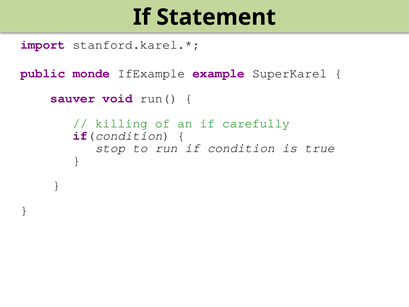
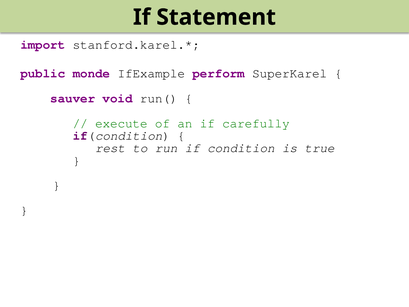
example: example -> perform (219, 73)
killing: killing -> execute (121, 123)
stop: stop -> rest (110, 148)
